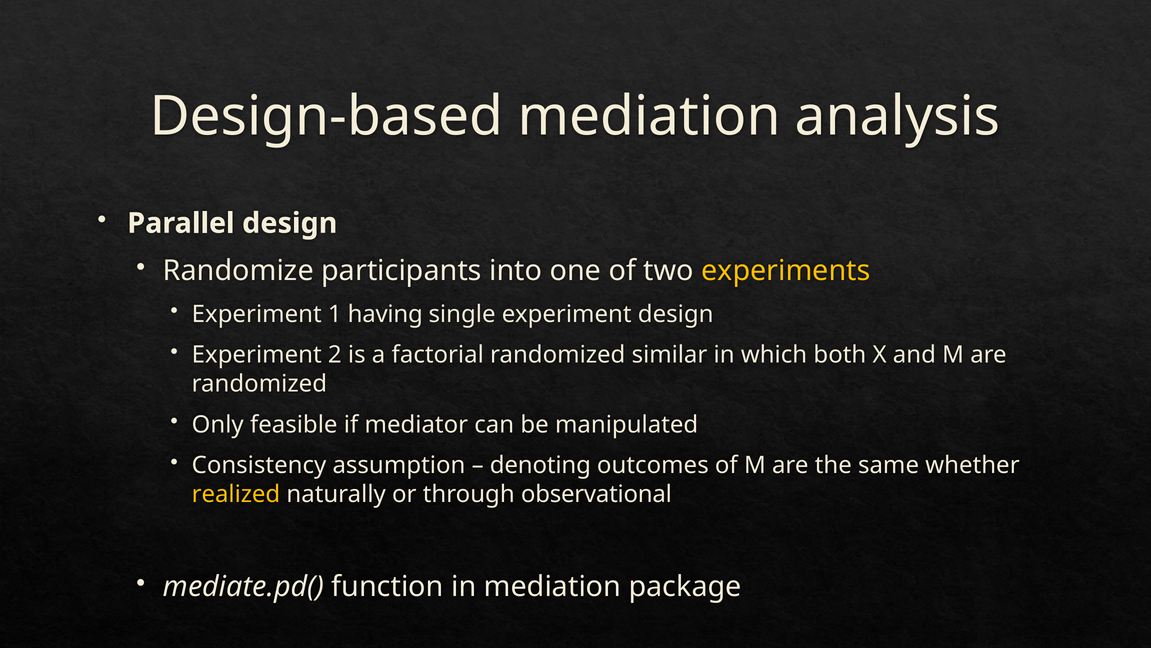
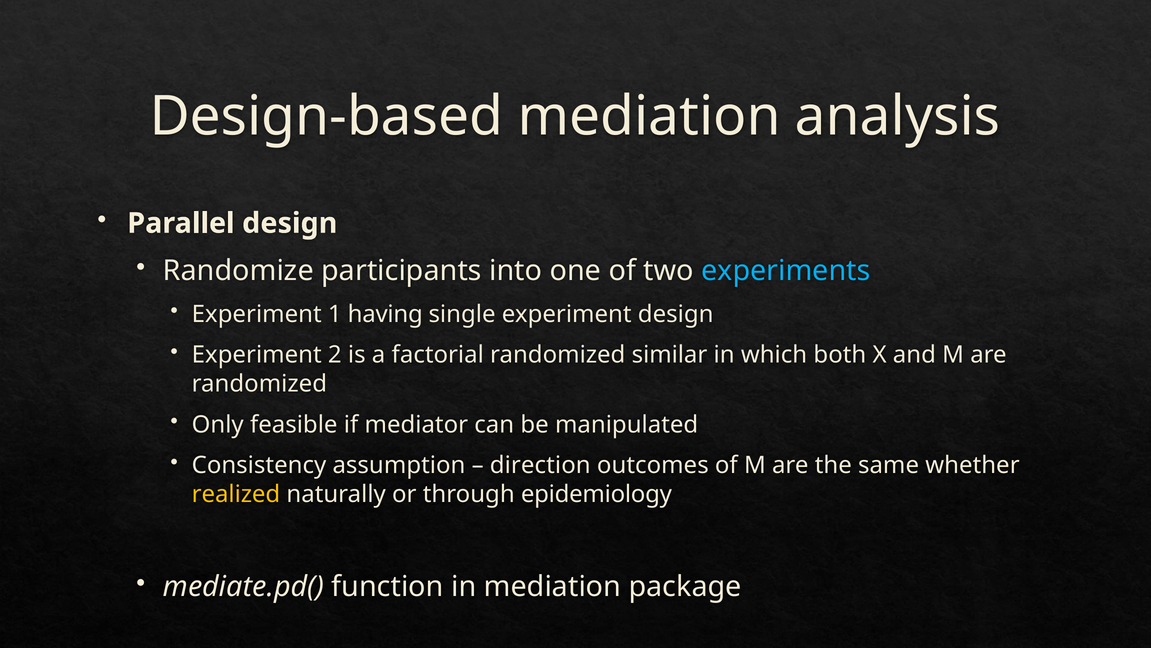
experiments colour: yellow -> light blue (786, 271)
denoting: denoting -> direction (540, 465)
observational: observational -> epidemiology (596, 494)
